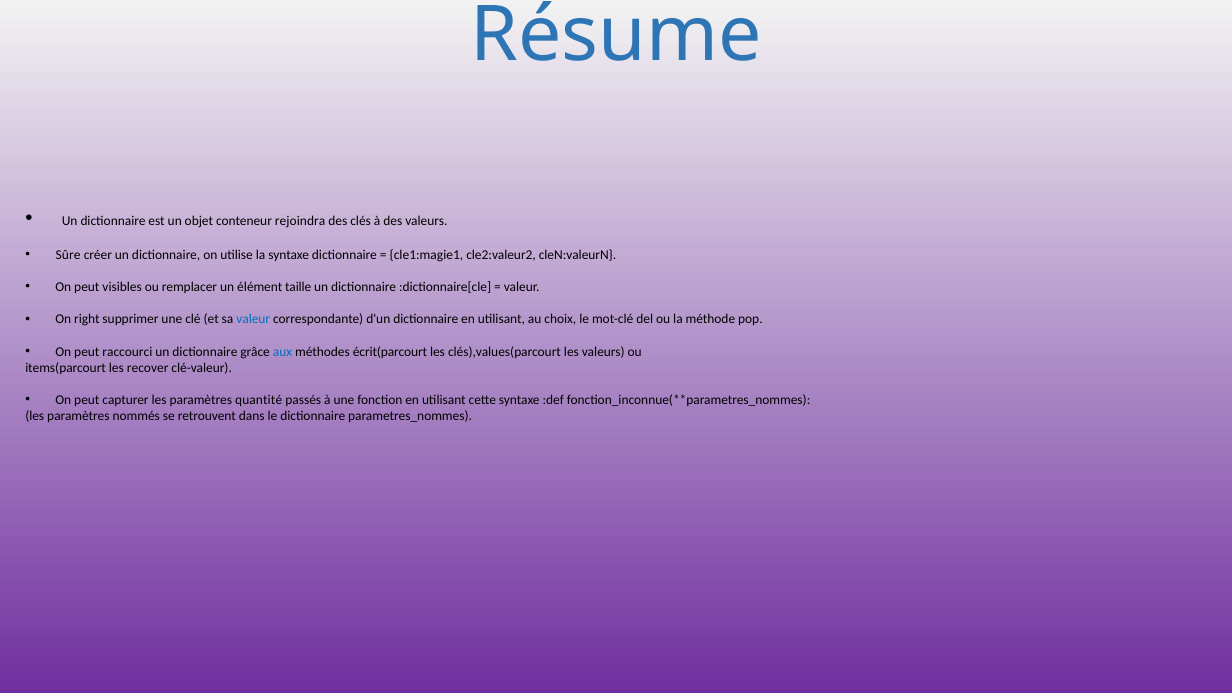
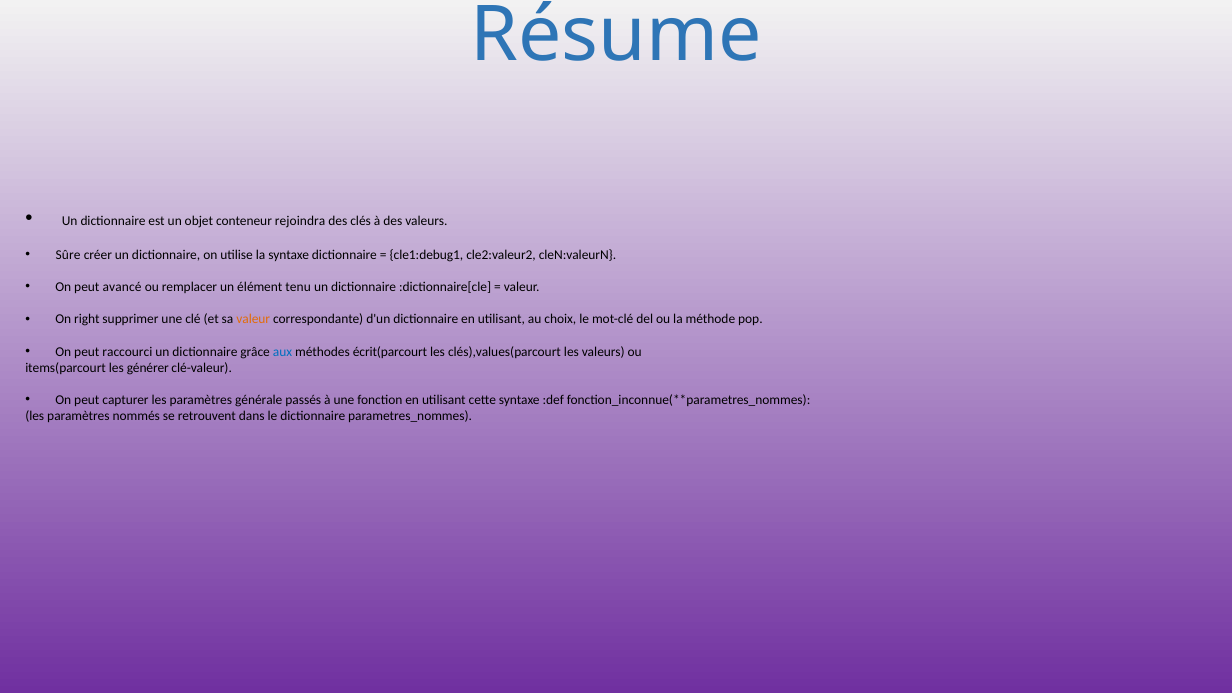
cle1:magie1: cle1:magie1 -> cle1:debug1 (426, 255)
visibles: visibles -> avancé (122, 287)
taille: taille -> tenu (298, 287)
valeur colour: blue -> orange (253, 319)
recover: recover -> générer (148, 368)
quantité: quantité -> générale (259, 400)
